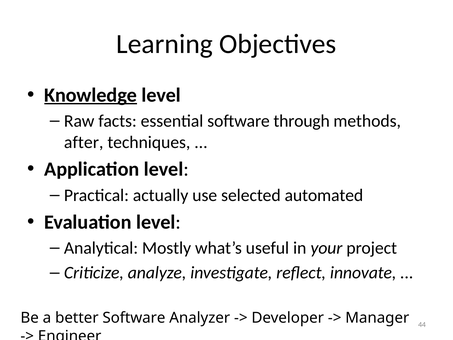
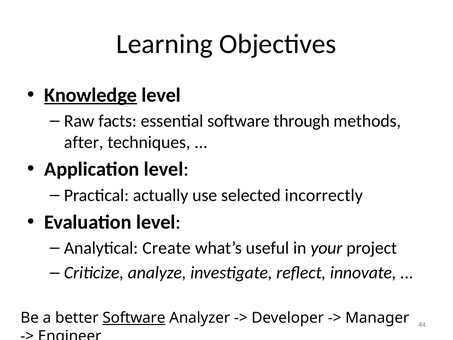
automated: automated -> incorrectly (324, 195)
Mostly: Mostly -> Create (166, 248)
Software underline: none -> present (134, 318)
